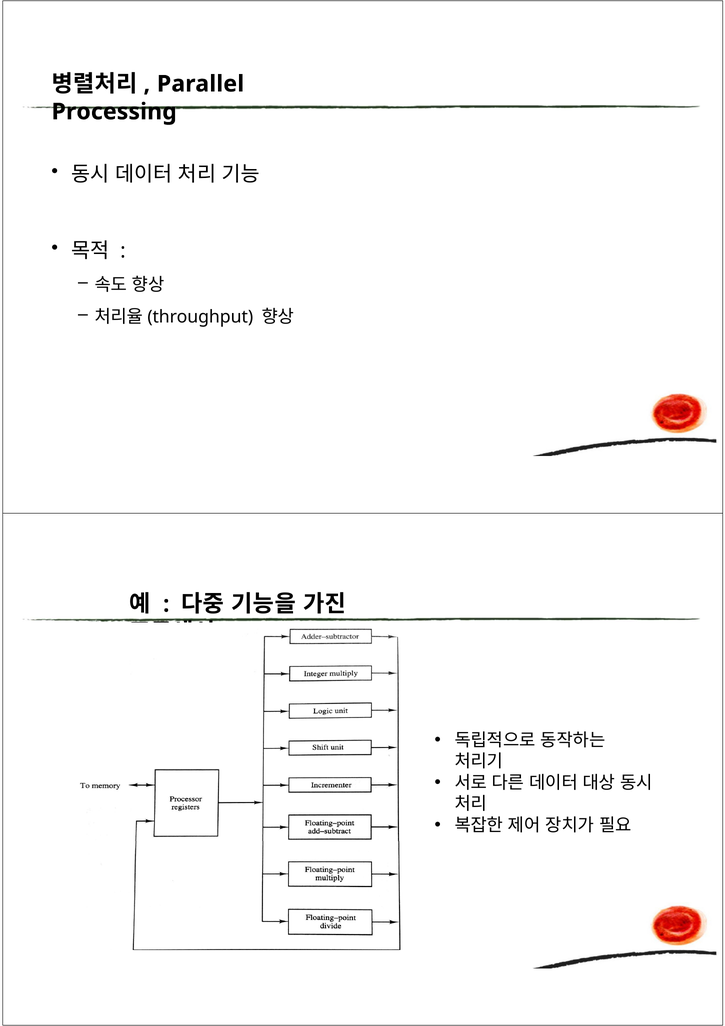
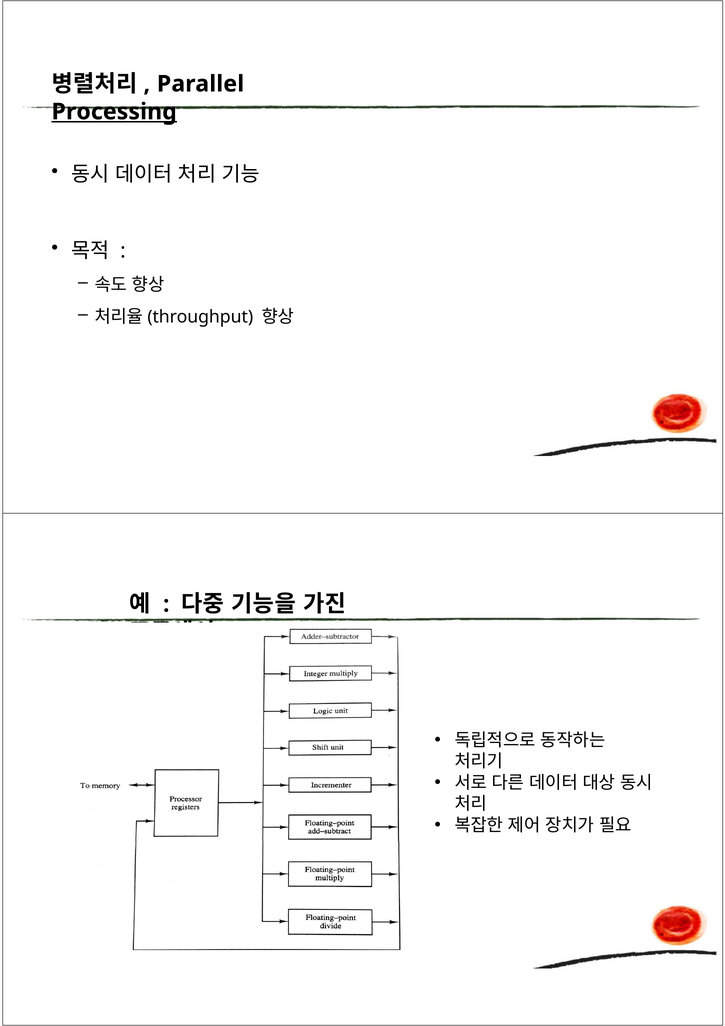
Processing underline: none -> present (114, 112)
